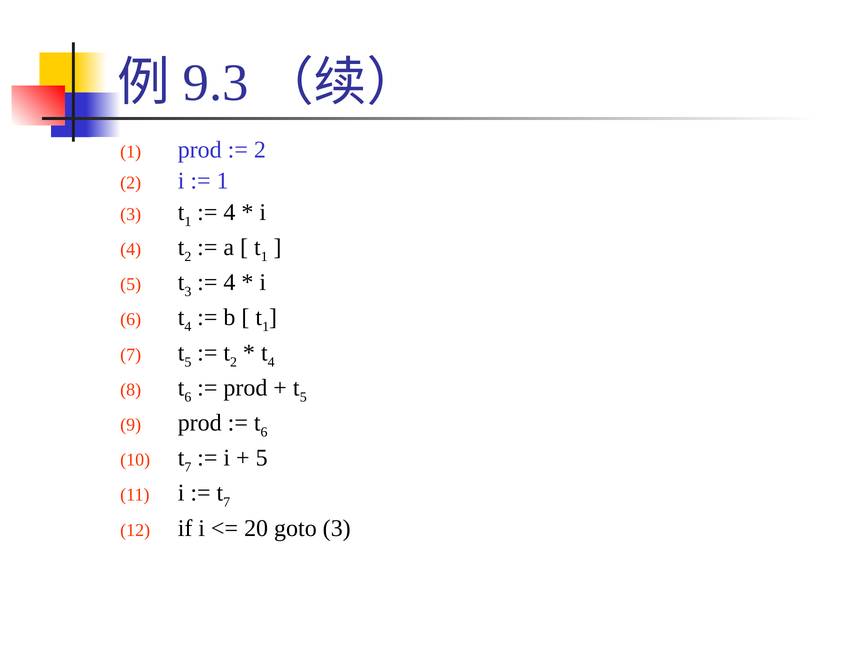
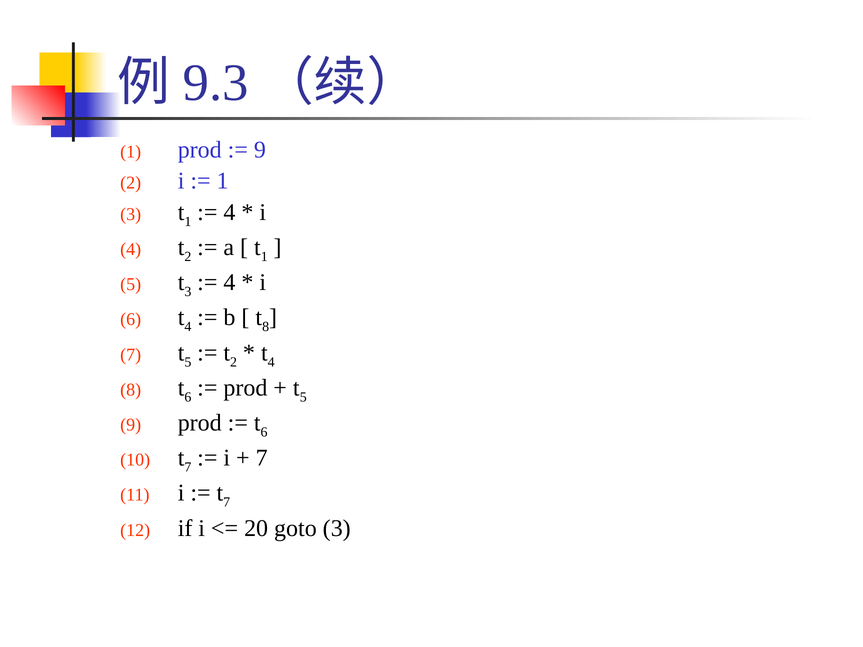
2: 2 -> 9 (260, 150)
1: 1 -> 8 (266, 327)
5: 5 -> 7 (262, 458)
